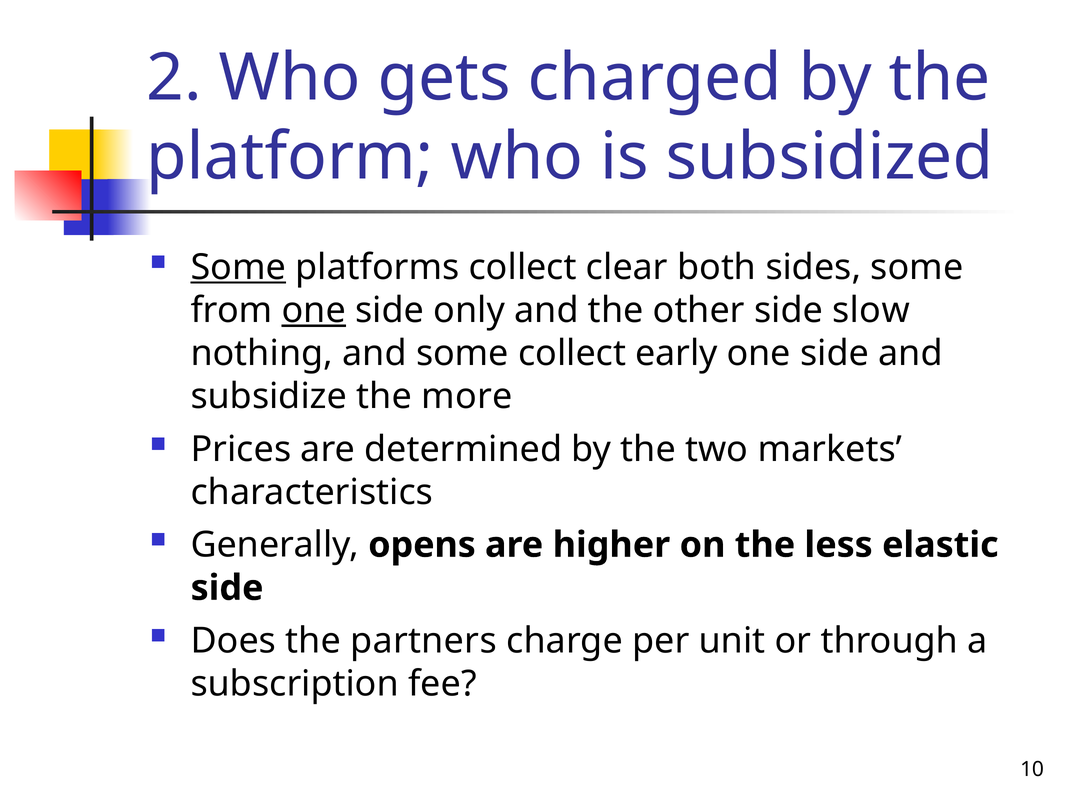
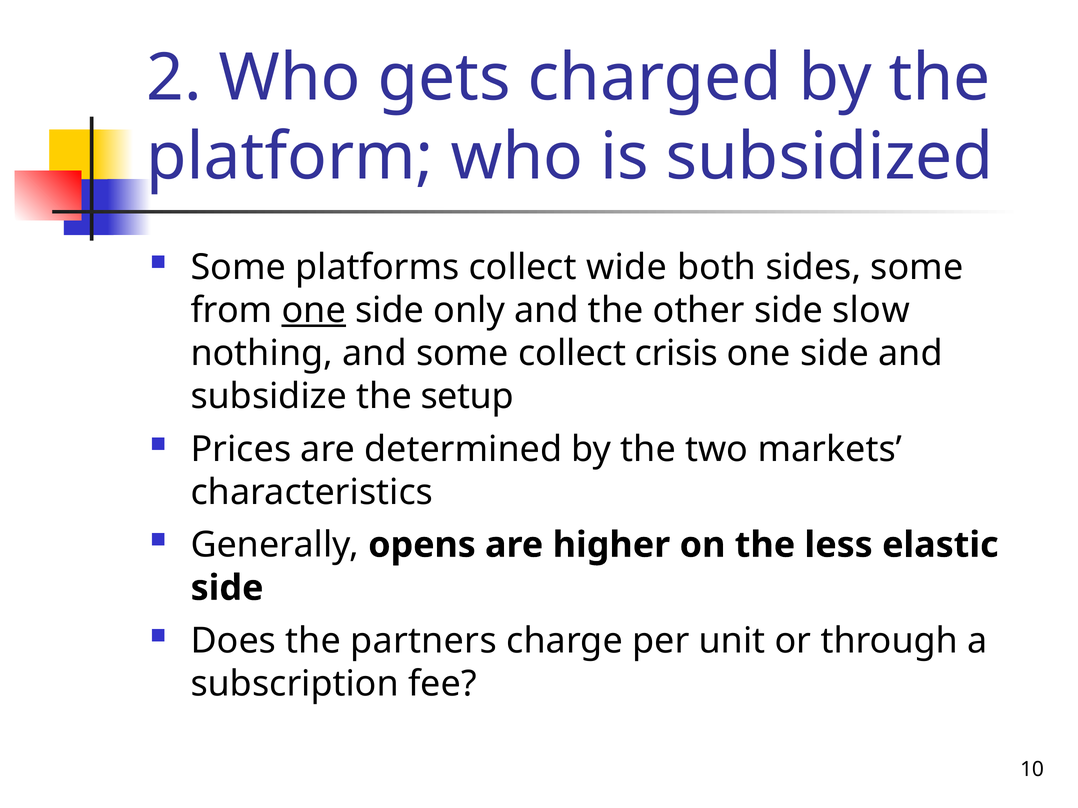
Some underline: present -> none (238, 267)
clear: clear -> wide (627, 267)
early: early -> crisis (677, 354)
more: more -> setup (467, 397)
